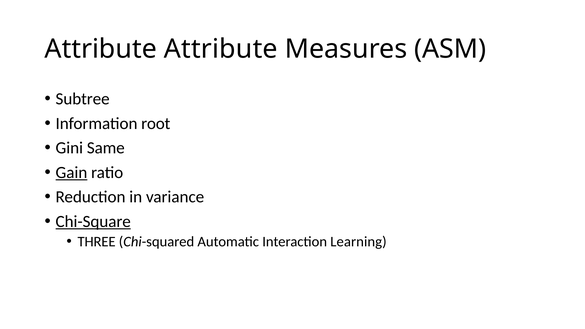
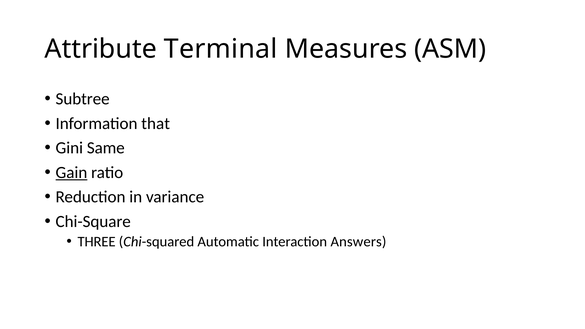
Attribute Attribute: Attribute -> Terminal (221, 49)
root: root -> that (156, 123)
Chi-Square underline: present -> none (93, 222)
Learning: Learning -> Answers (358, 242)
